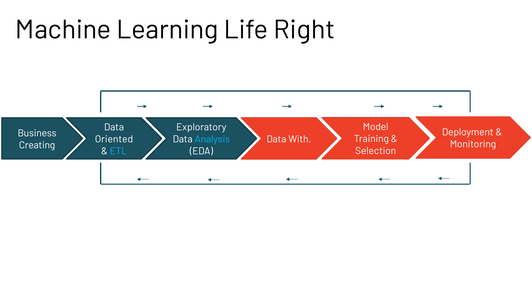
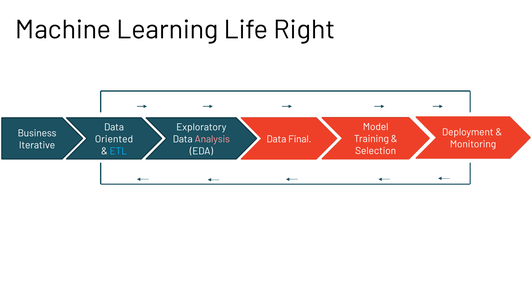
Analysis colour: light blue -> pink (212, 139)
With: With -> Final (300, 139)
Creating: Creating -> Iterative (37, 145)
